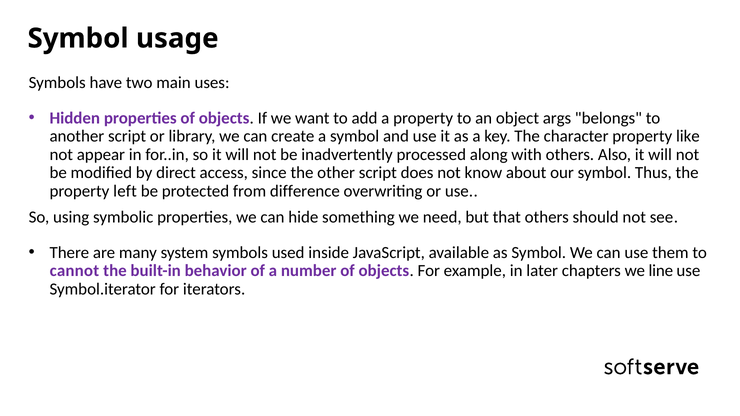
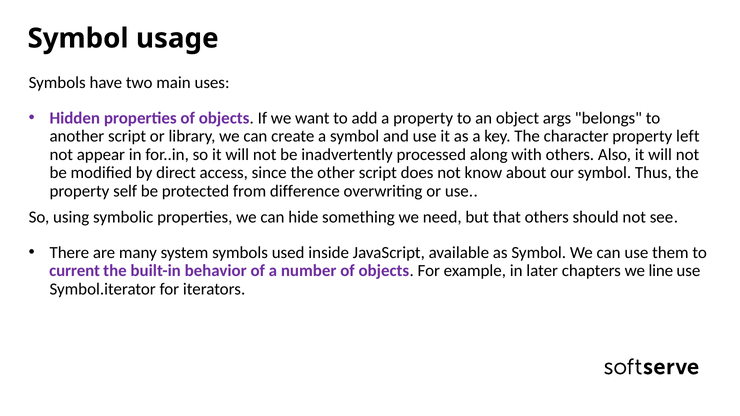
like: like -> left (688, 136)
left: left -> self (125, 191)
cannot: cannot -> current (75, 271)
